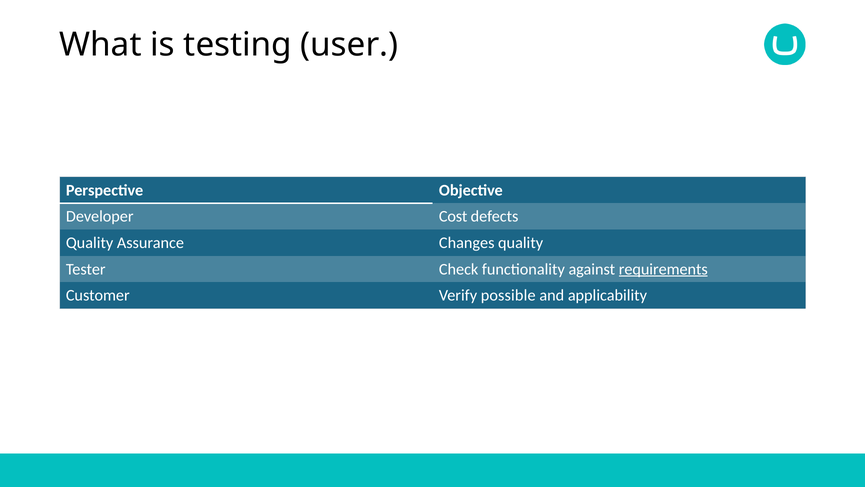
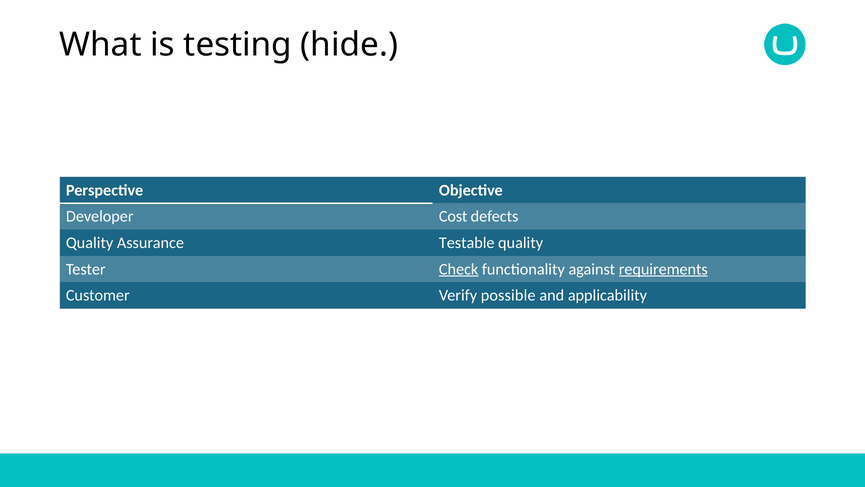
user: user -> hide (349, 45)
Changes: Changes -> Testable (467, 243)
Check underline: none -> present (459, 269)
